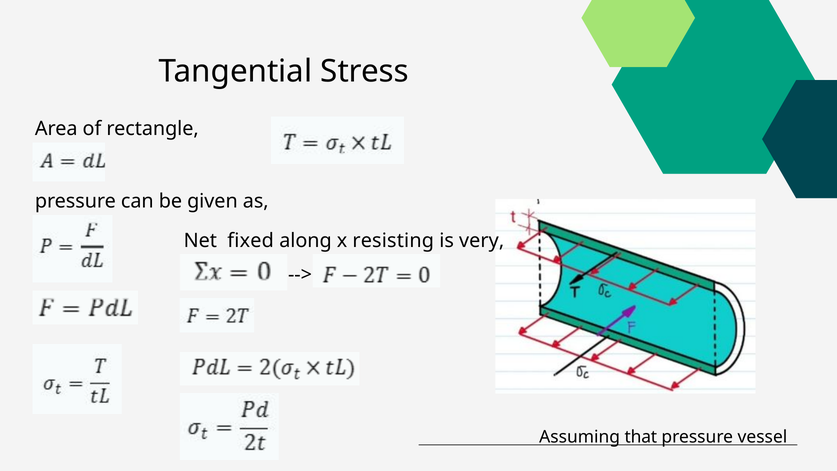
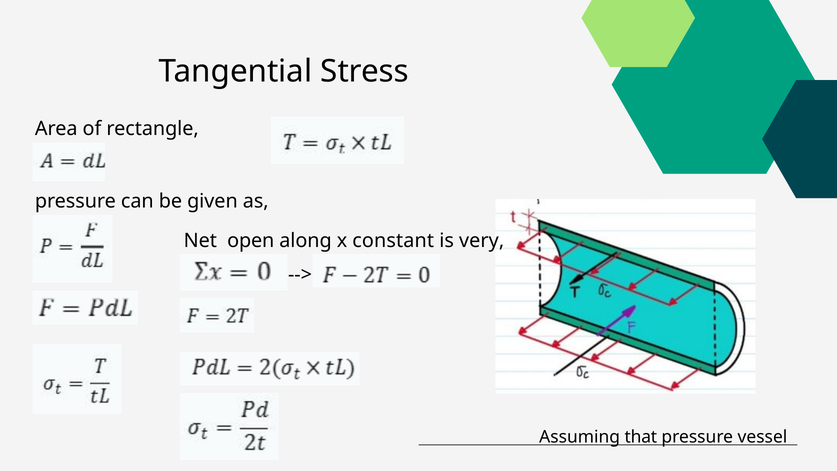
fixed: fixed -> open (251, 241)
resisting: resisting -> constant (393, 241)
